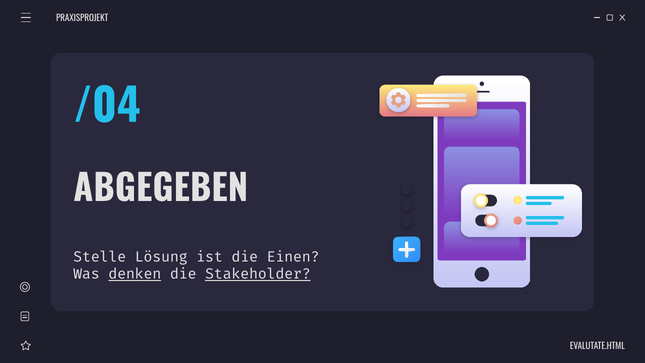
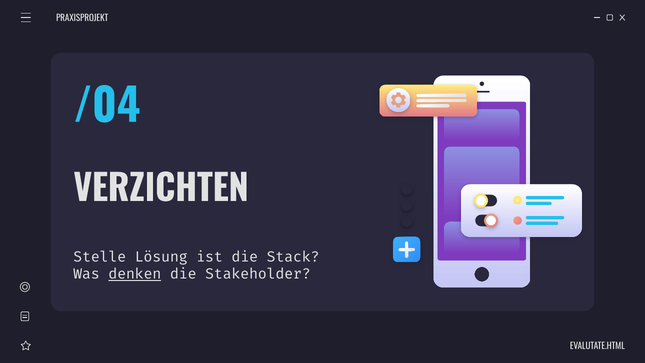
ABGEGEBEN: ABGEGEBEN -> VERZICHTEN (161, 189)
Einen: Einen -> Stack (293, 257)
Stakeholder underline: present -> none (258, 274)
